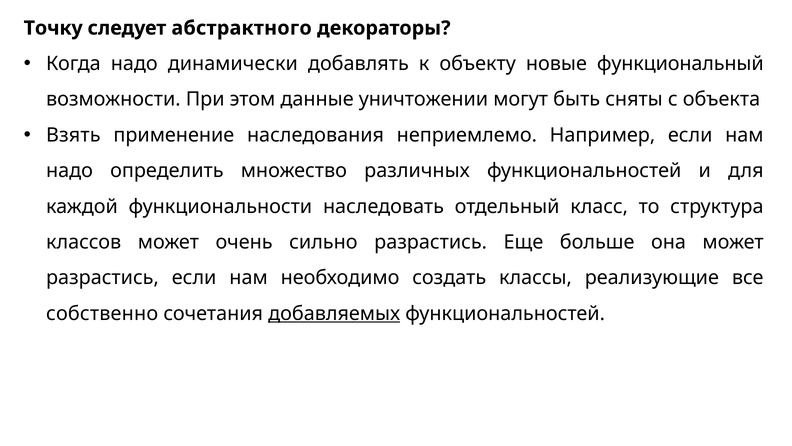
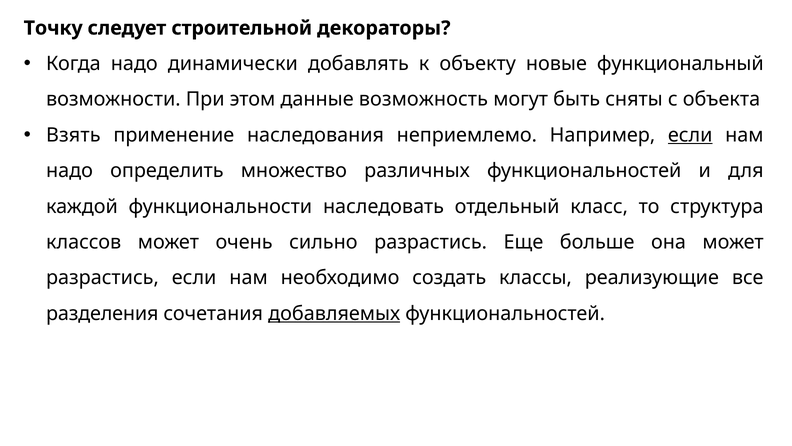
абстрактного: абстрактного -> строительной (242, 28)
уничтожении: уничтожении -> возможность (423, 99)
если underline: none -> present (690, 135)
собственно: собственно -> разделения (102, 313)
